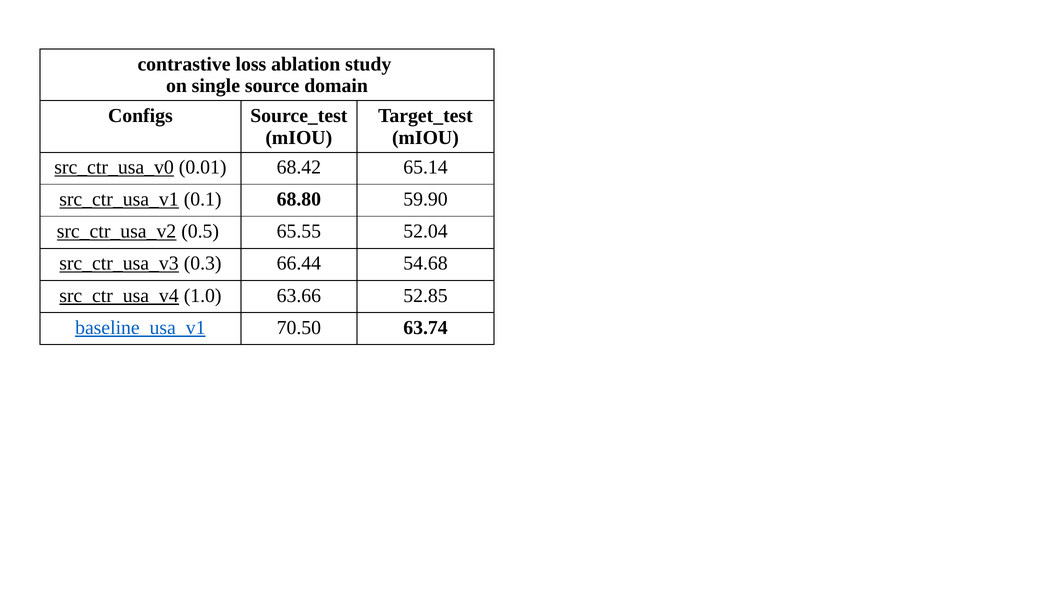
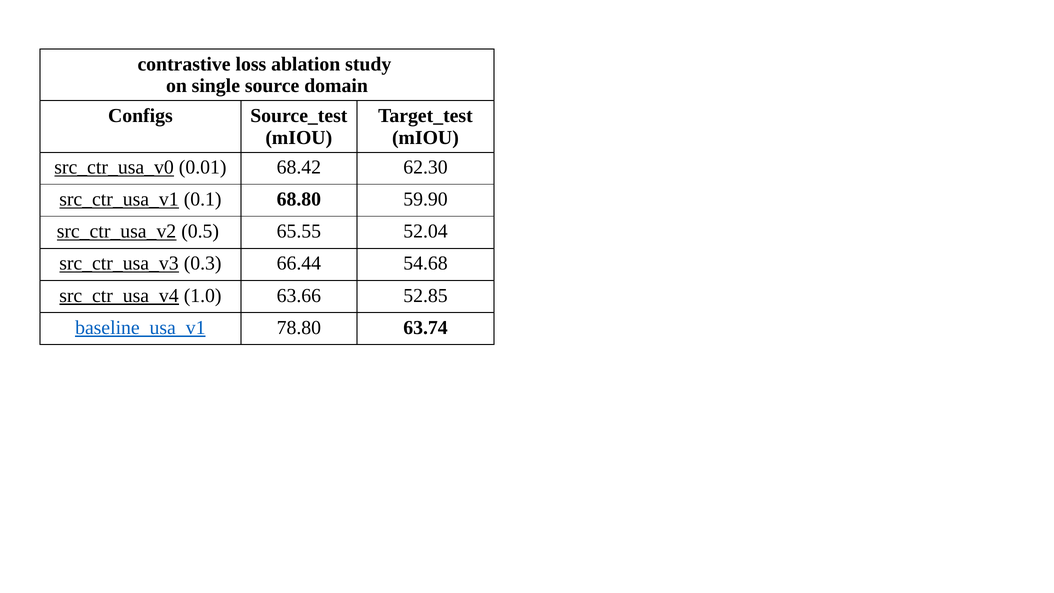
65.14: 65.14 -> 62.30 (426, 167)
70.50: 70.50 -> 78.80 (299, 327)
